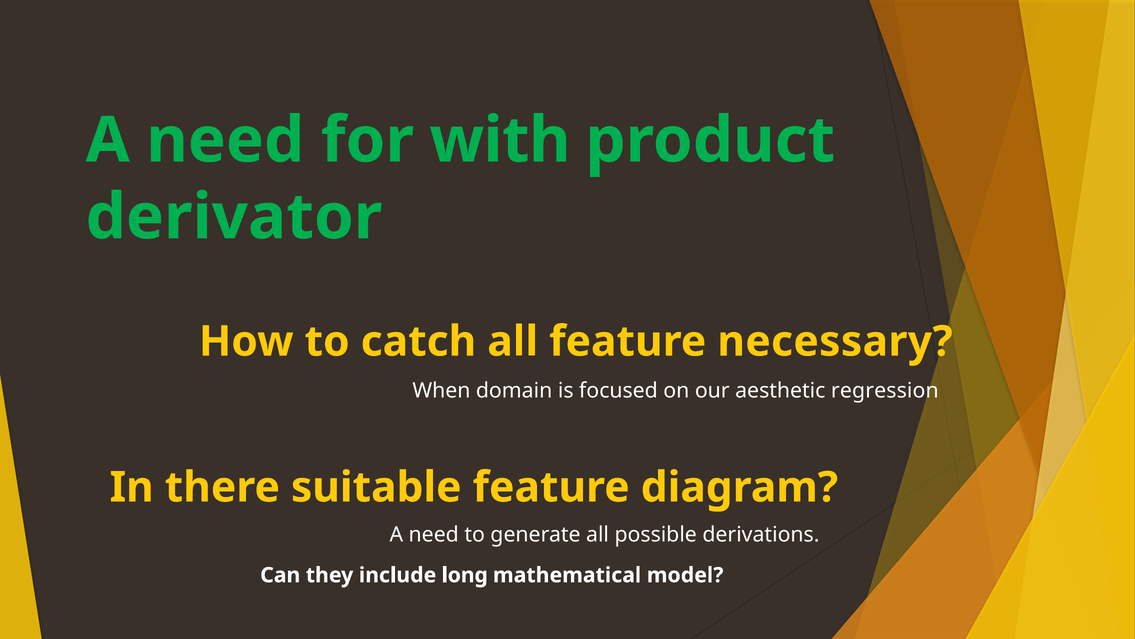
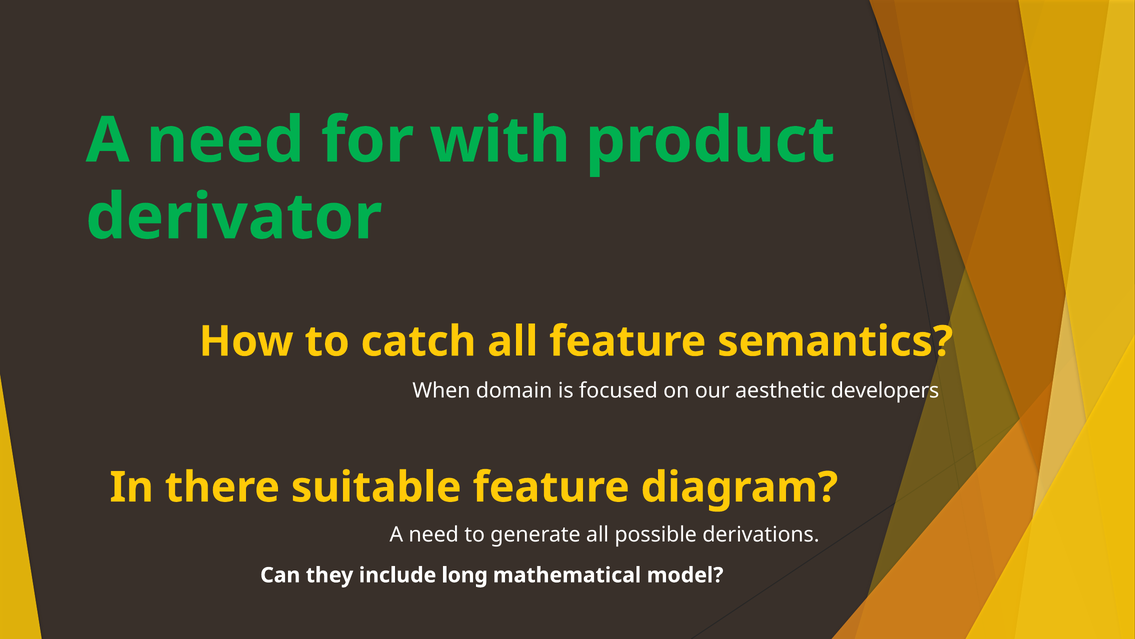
necessary: necessary -> semantics (835, 341)
regression: regression -> developers (885, 390)
